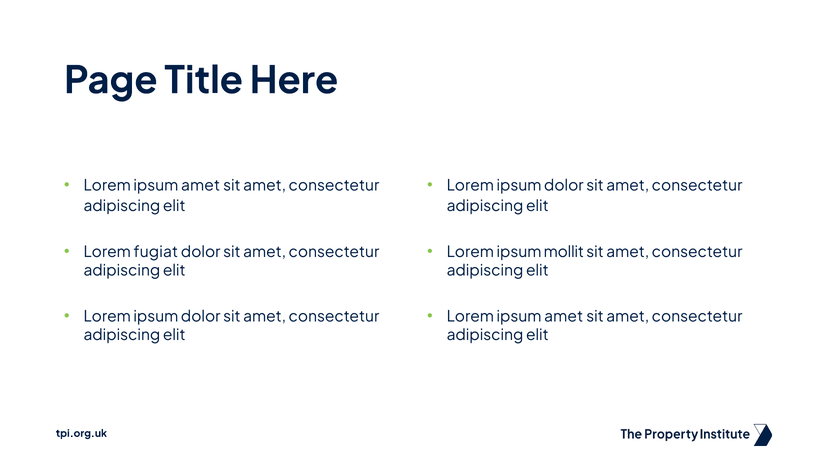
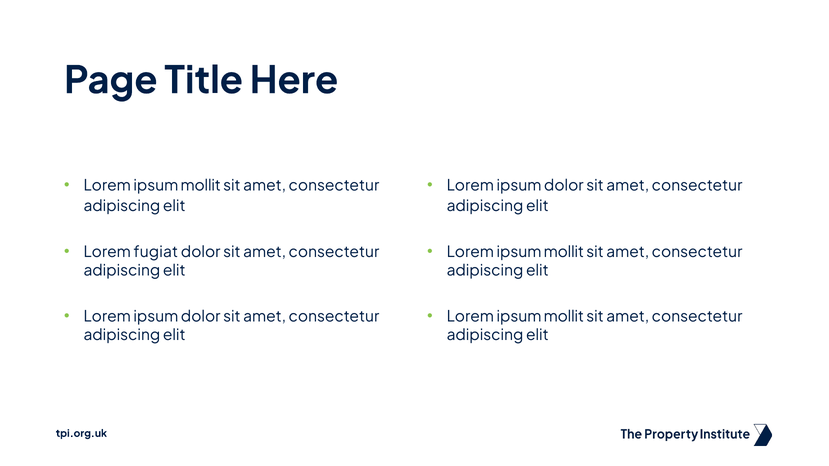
amet: amet -> mollit (201, 186)
amet: amet -> mollit (564, 317)
